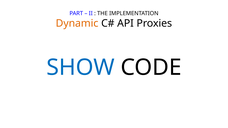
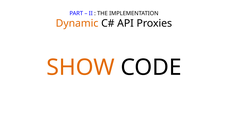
SHOW colour: blue -> orange (81, 68)
